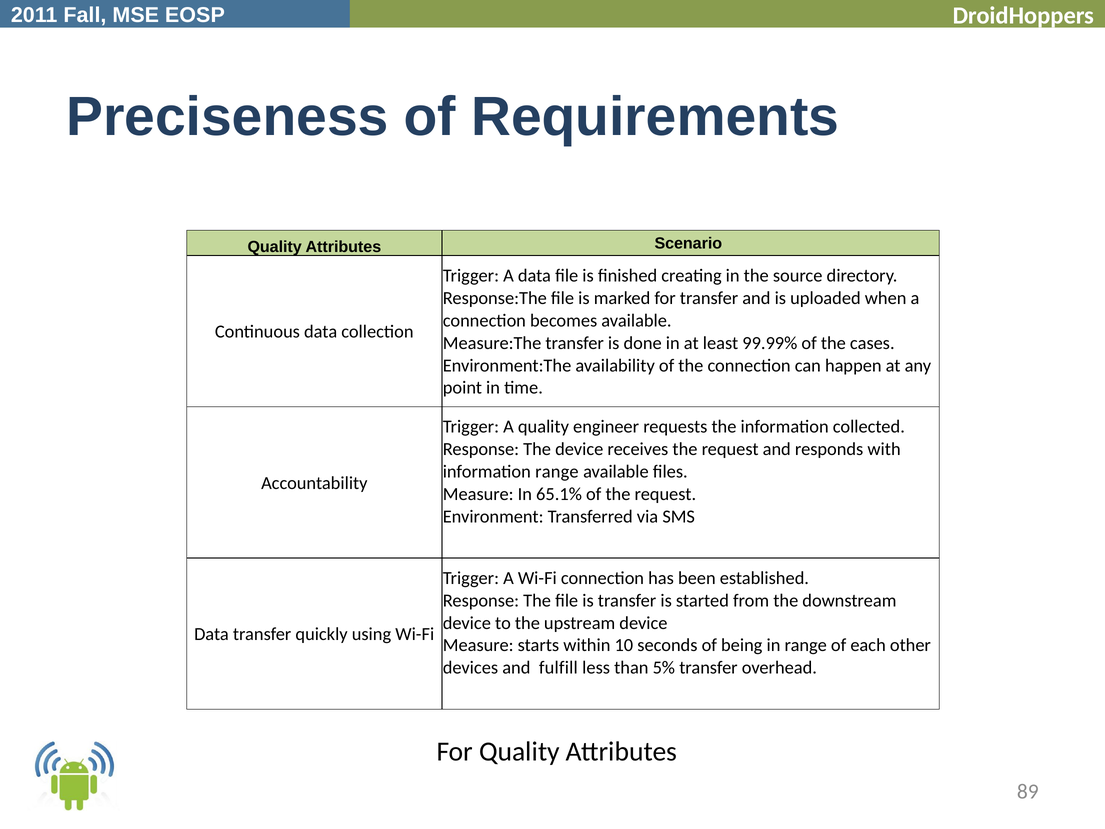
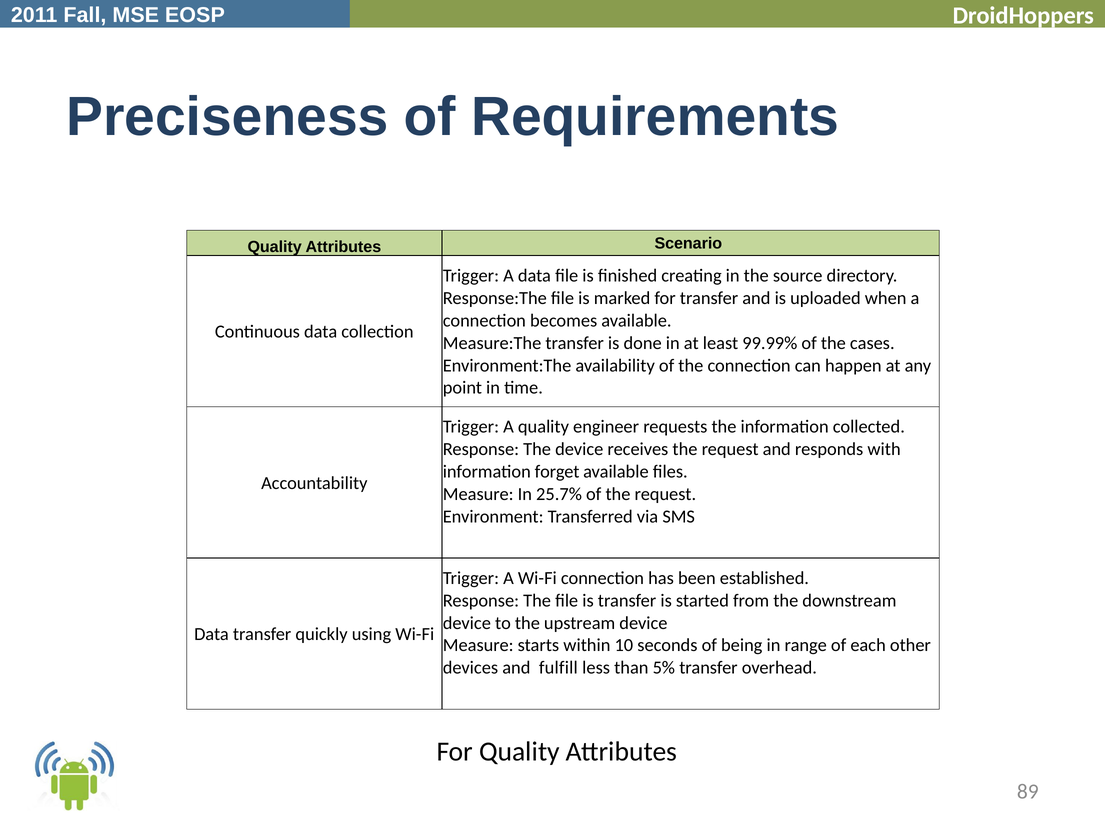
information range: range -> forget (557, 472)
65.1%: 65.1% -> 25.7% (559, 494)
